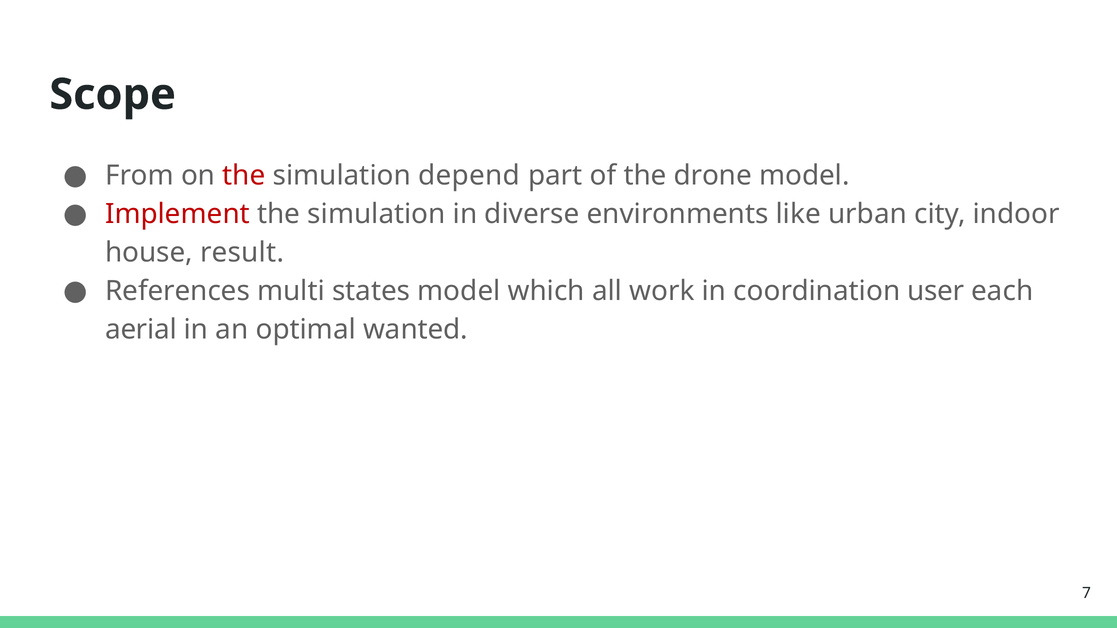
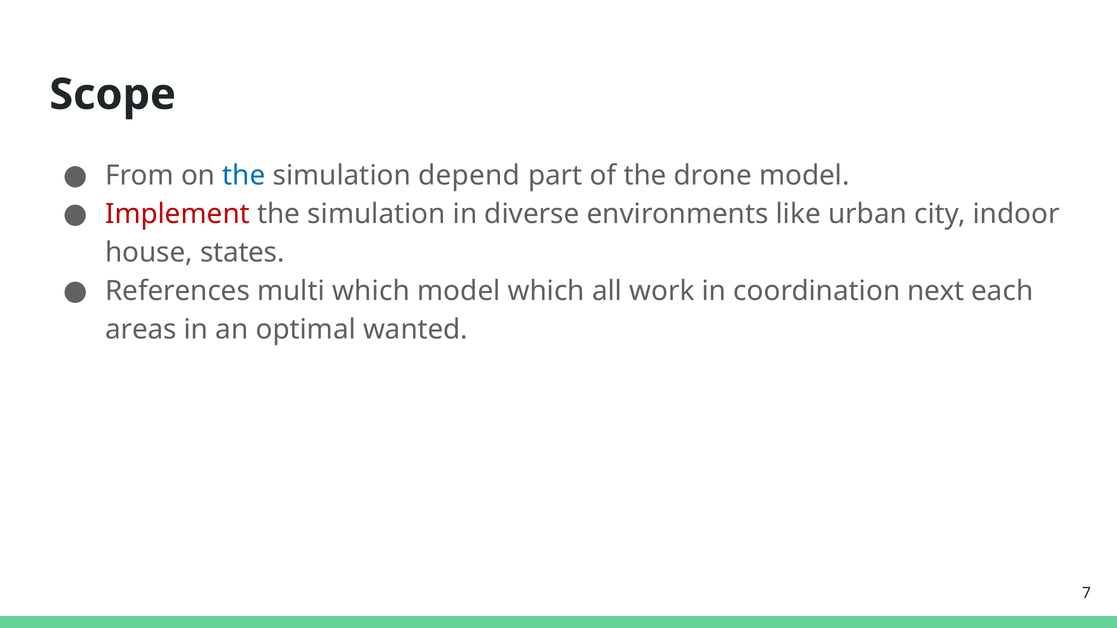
the colour: red -> blue (244, 176)
result: result -> states (242, 253)
multi states: states -> which (371, 291)
user: user -> next (936, 291)
aerial: aerial -> areas (141, 330)
